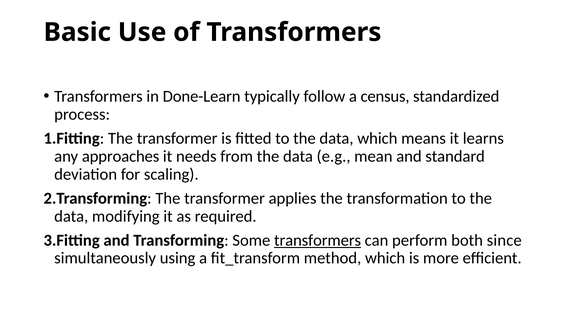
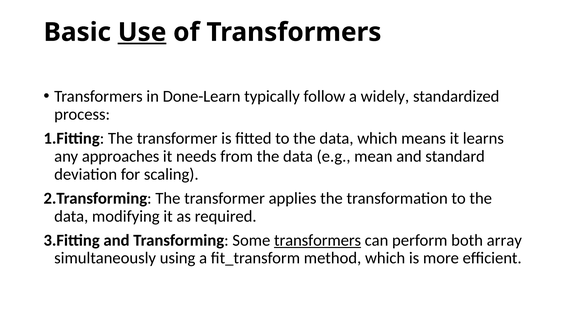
Use underline: none -> present (142, 32)
census: census -> widely (385, 97)
since: since -> array (504, 240)
